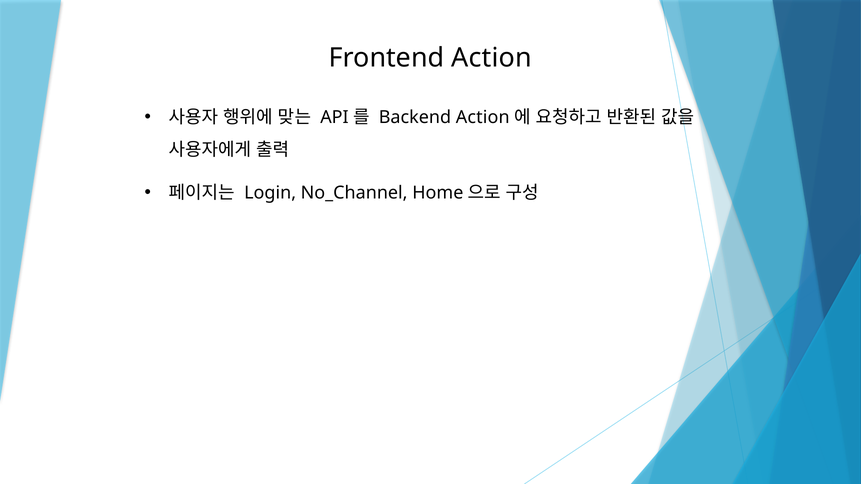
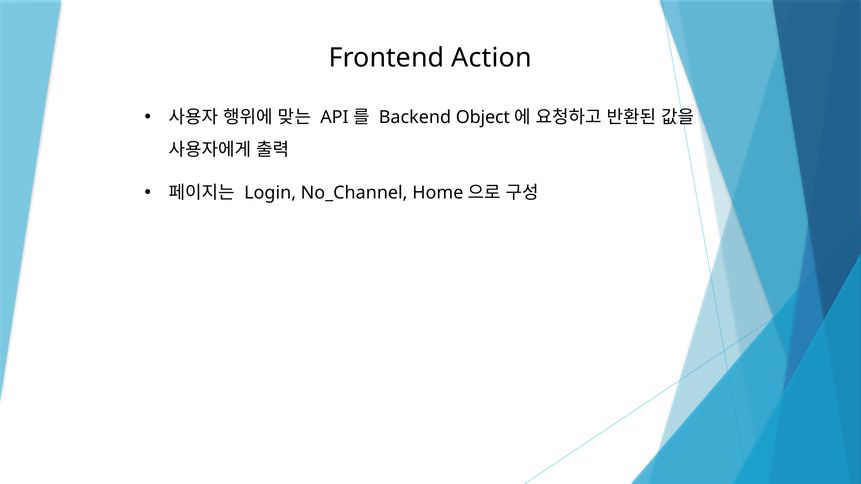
Backend Action: Action -> Object (483, 117)
